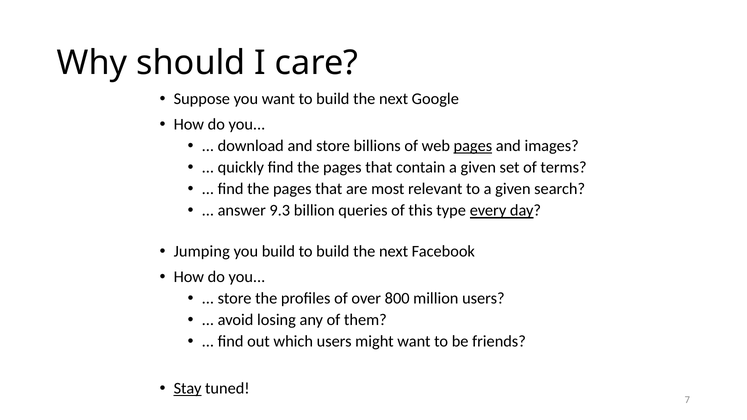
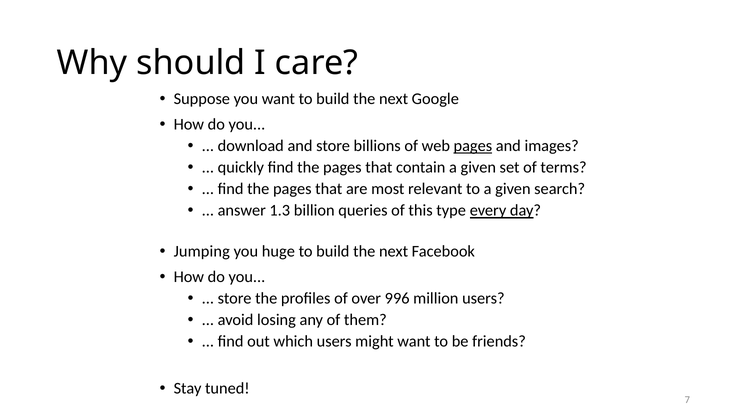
9.3: 9.3 -> 1.3 (280, 211)
you build: build -> huge (278, 252)
800: 800 -> 996 (397, 299)
Stay underline: present -> none (188, 389)
